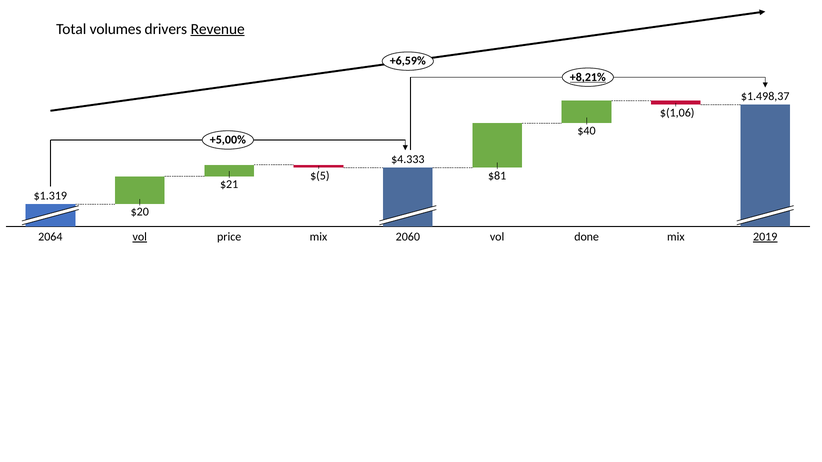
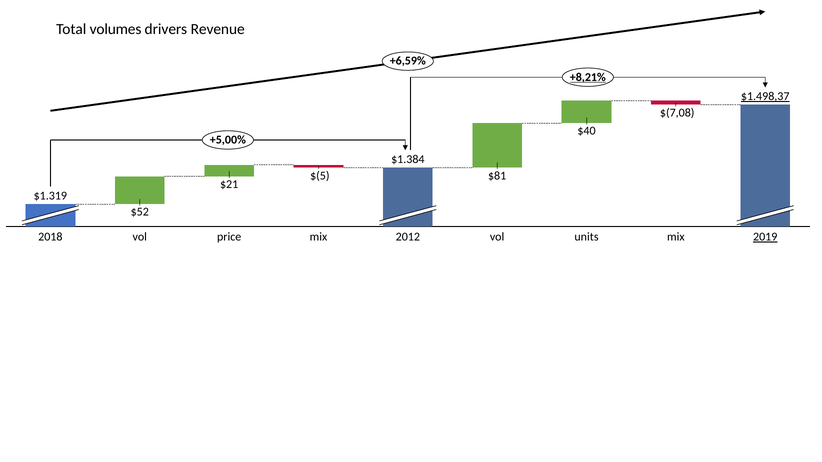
Revenue underline: present -> none (218, 29)
$1.498,37 underline: none -> present (765, 97)
$(1,06: $(1,06 -> $(7,08 (677, 113)
$4.333: $4.333 -> $1.384 (408, 159)
$20: $20 -> $52 (140, 212)
2064: 2064 -> 2018 (50, 237)
vol underline: present -> none (140, 237)
2060: 2060 -> 2012 (408, 237)
done: done -> units (587, 237)
